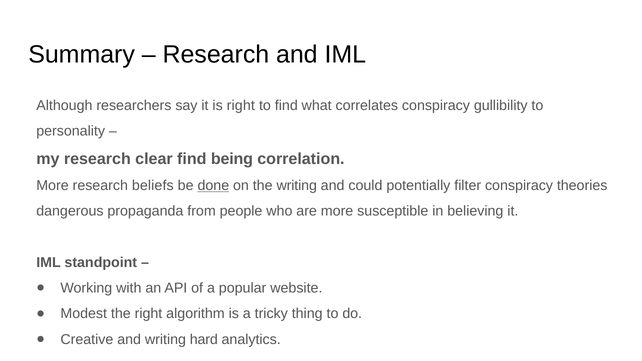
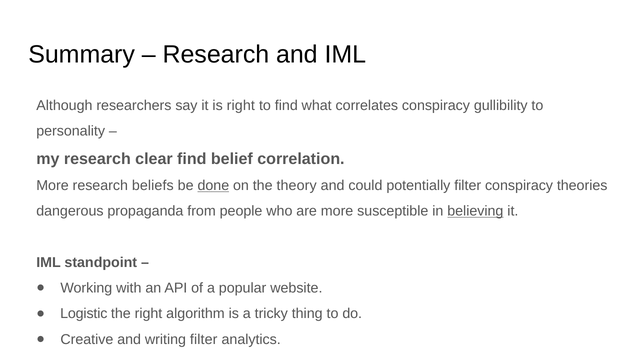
being: being -> belief (232, 159)
the writing: writing -> theory (297, 186)
believing underline: none -> present (475, 211)
Modest: Modest -> Logistic (84, 314)
writing hard: hard -> filter (204, 340)
